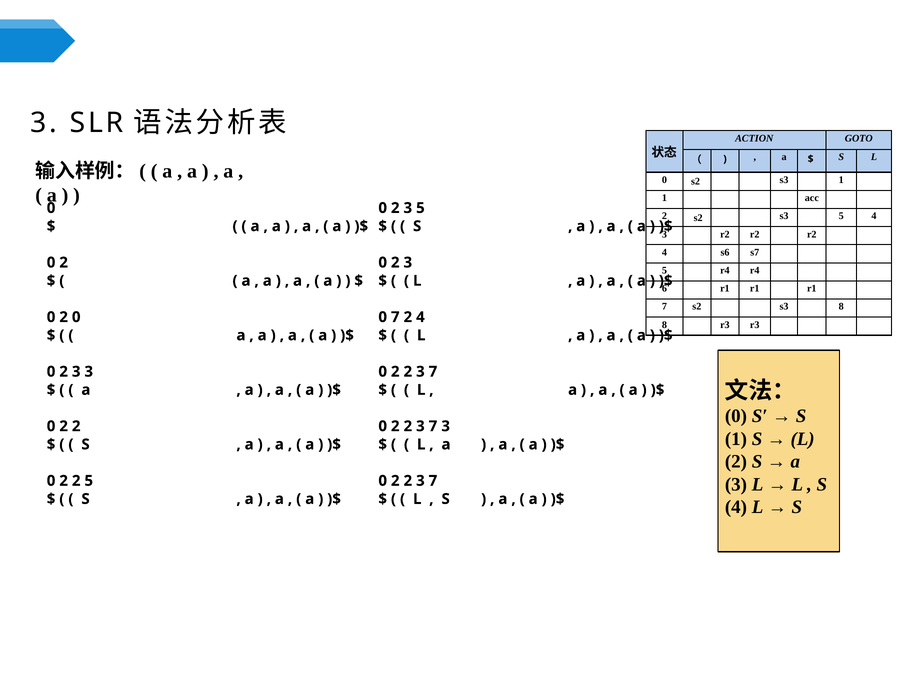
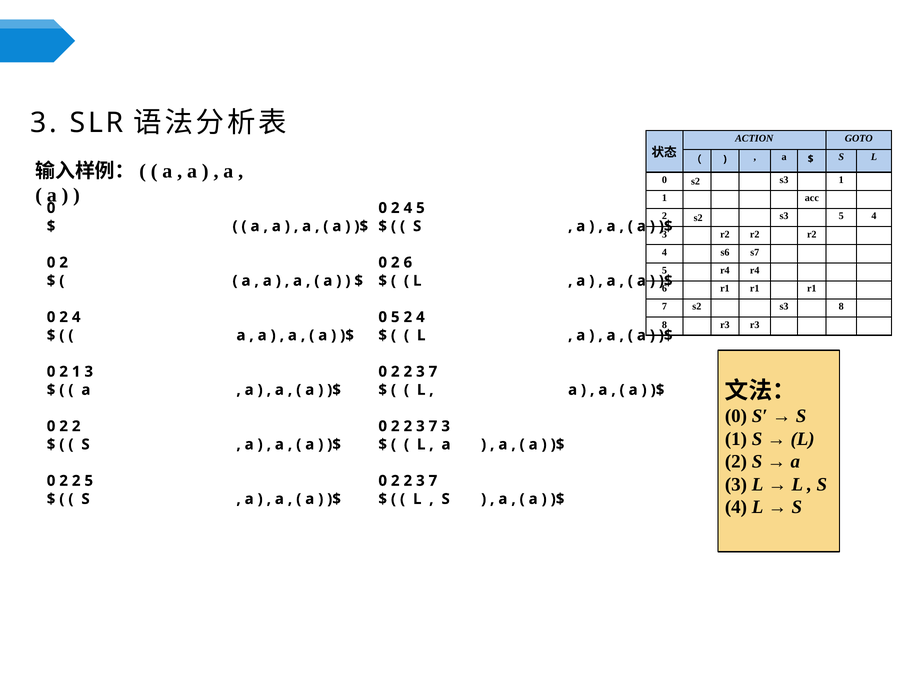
3: 3 -> 4 (408, 208)
3: 3 -> 6 (408, 262)
0: 0 -> 4 (76, 317)
0 7: 7 -> 5 (395, 317)
3: 3 -> 1 (76, 372)
